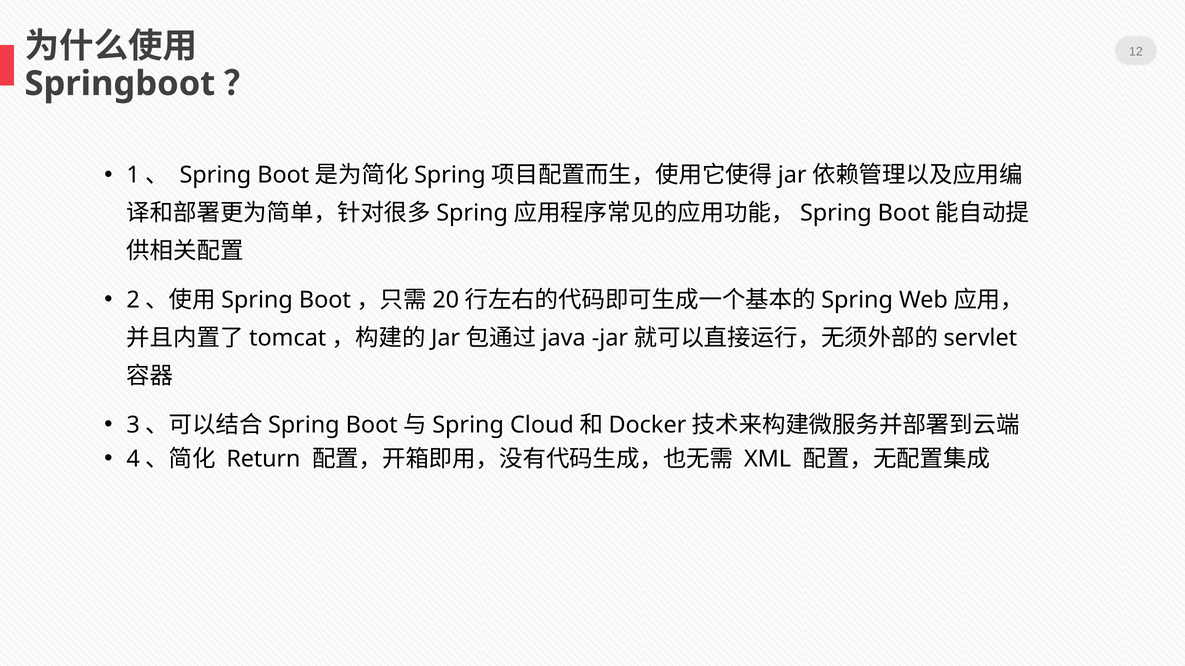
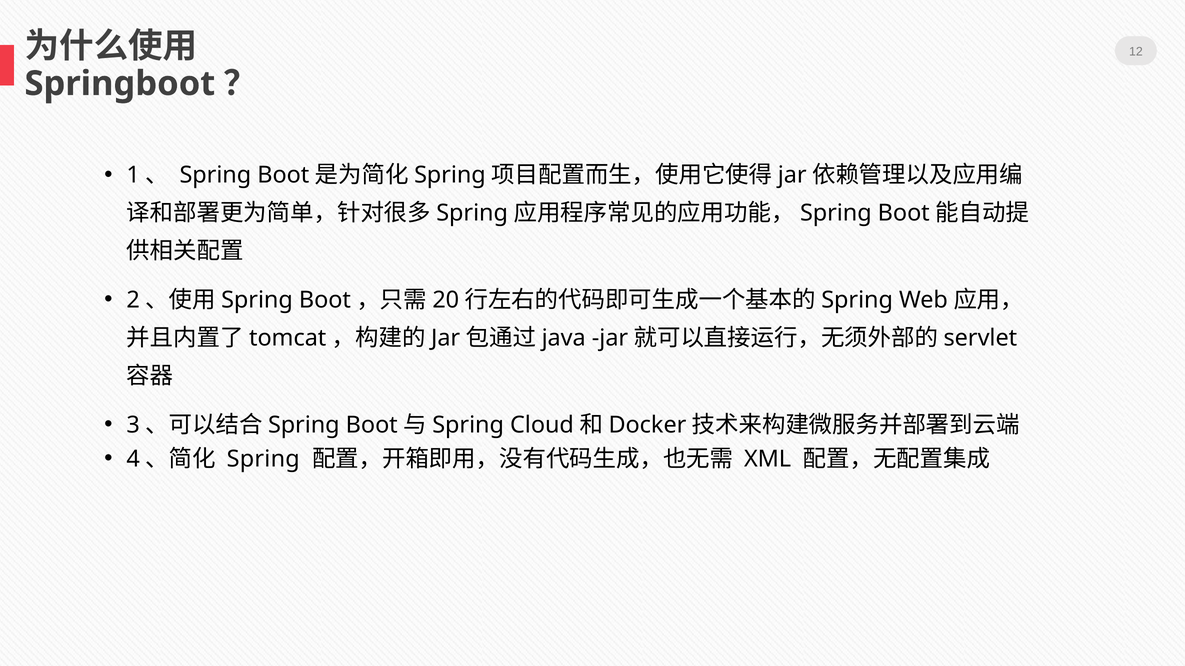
Return: Return -> Spring (263, 459)
